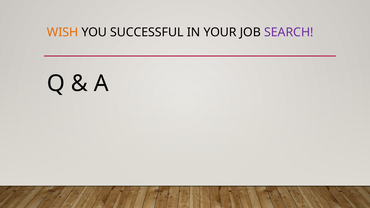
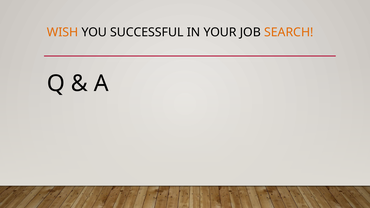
SEARCH colour: purple -> orange (289, 32)
